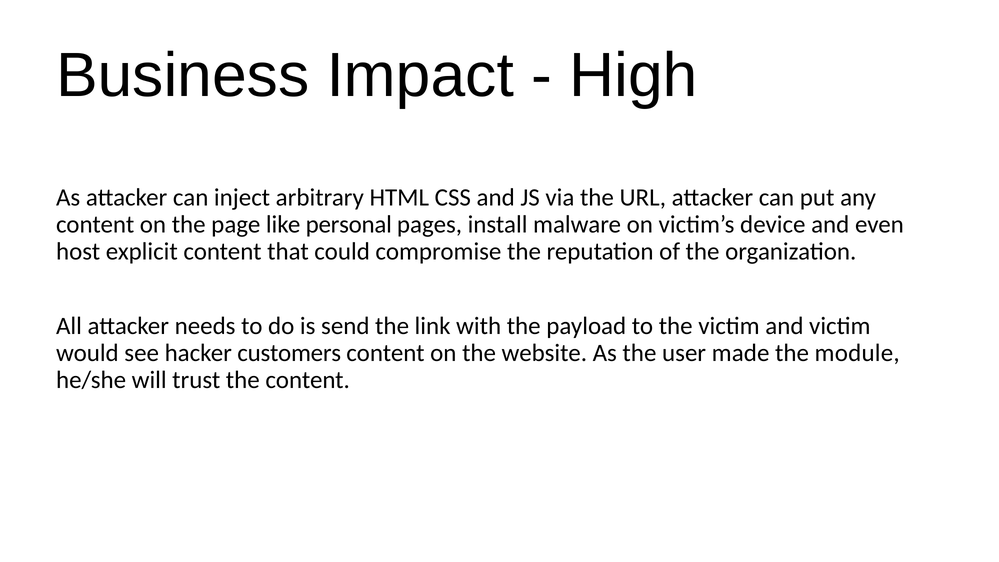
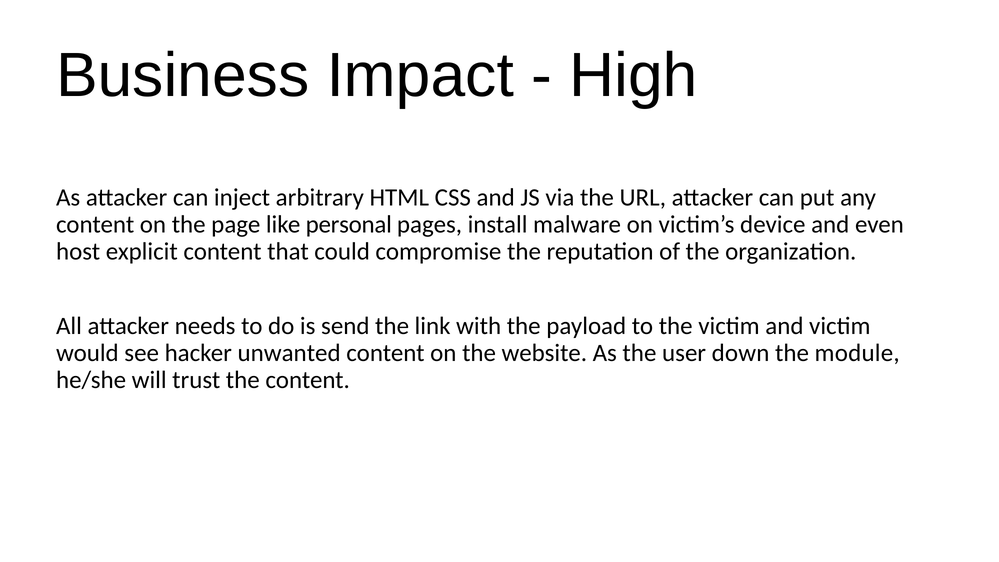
customers: customers -> unwanted (289, 353)
made: made -> down (741, 353)
